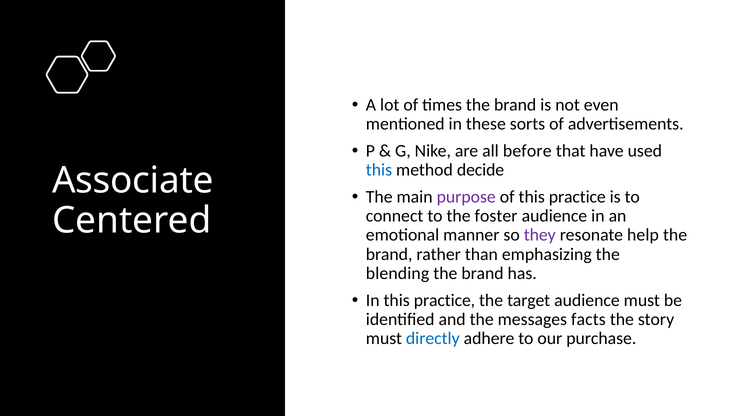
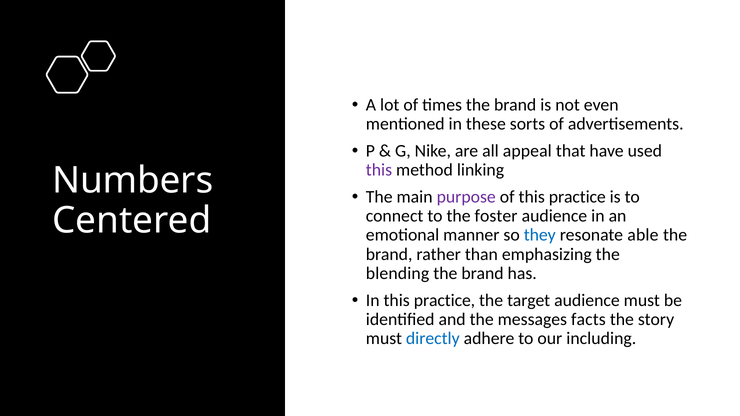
before: before -> appeal (527, 151)
this colour: blue -> purple (379, 170)
decide: decide -> linking (481, 170)
Associate: Associate -> Numbers (133, 180)
they colour: purple -> blue (540, 235)
help: help -> able (643, 235)
purchase: purchase -> including (601, 339)
